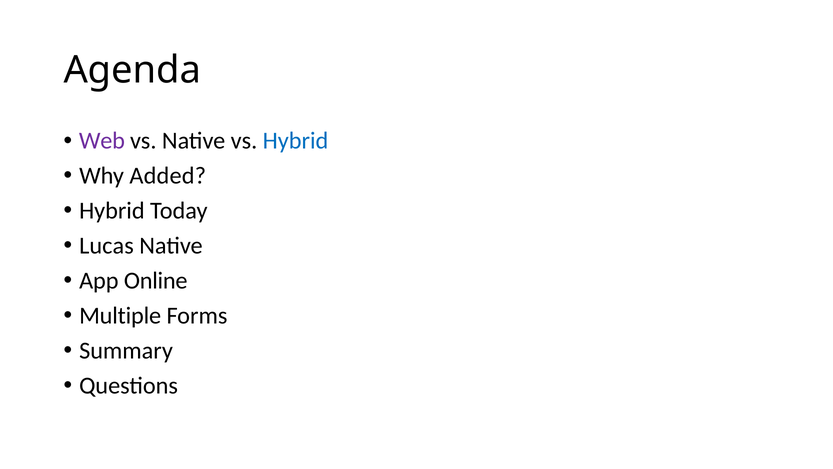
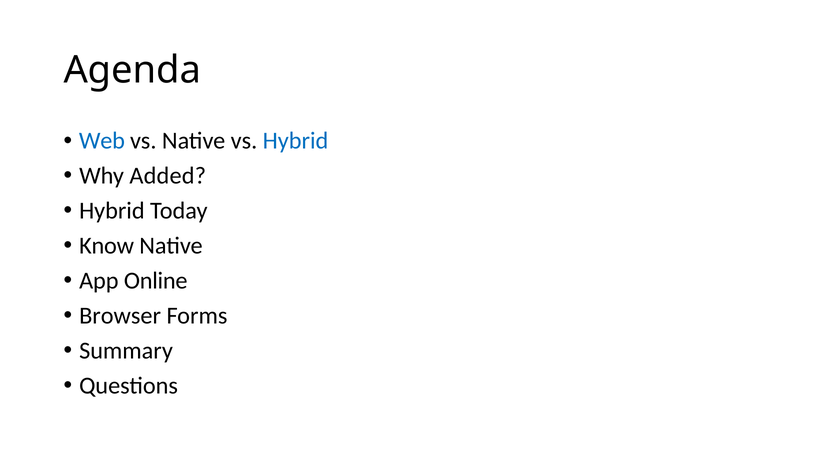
Web colour: purple -> blue (102, 141)
Lucas: Lucas -> Know (107, 246)
Multiple: Multiple -> Browser (120, 315)
